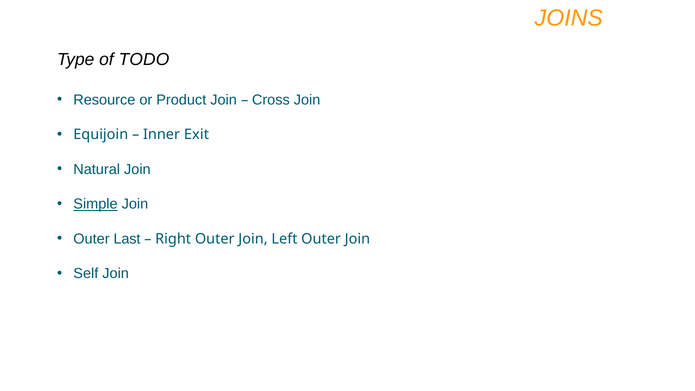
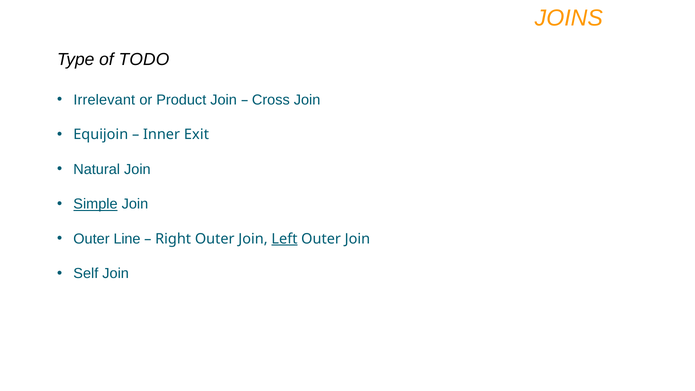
Resource: Resource -> Irrelevant (104, 100)
Last: Last -> Line (127, 239)
Left underline: none -> present (284, 239)
